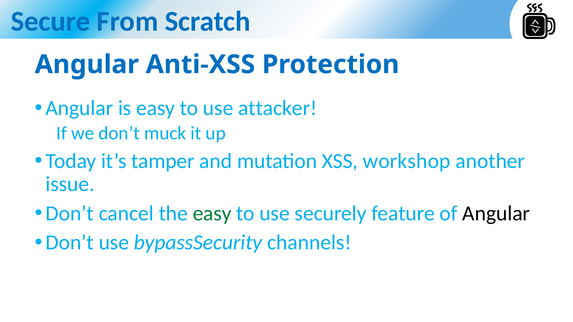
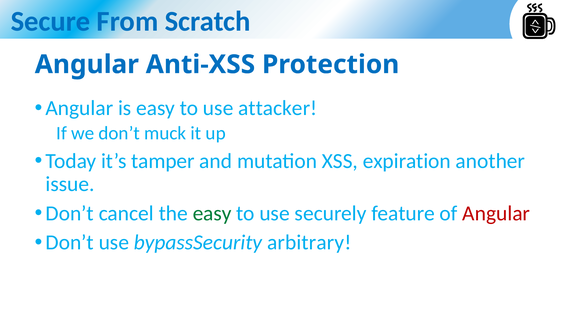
workshop: workshop -> expiration (407, 161)
Angular colour: black -> red (496, 214)
channels: channels -> arbitrary (309, 243)
